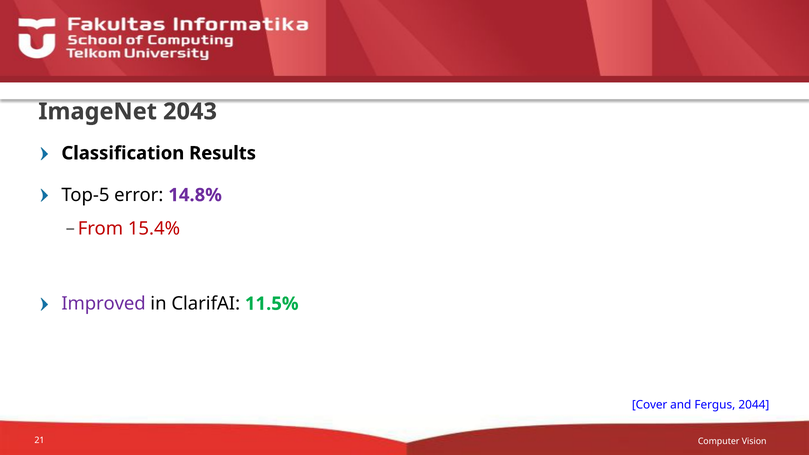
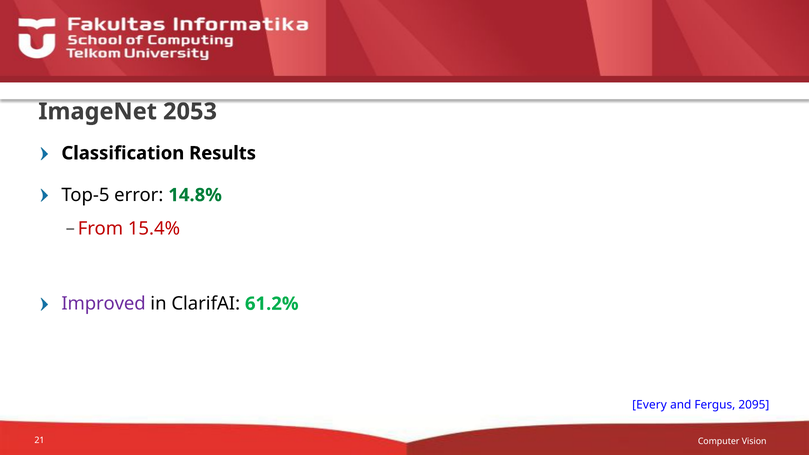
2043: 2043 -> 2053 (190, 112)
14.8% colour: purple -> green (195, 195)
11.5%: 11.5% -> 61.2% (272, 304)
Cover: Cover -> Every (650, 405)
2044: 2044 -> 2095 (754, 405)
